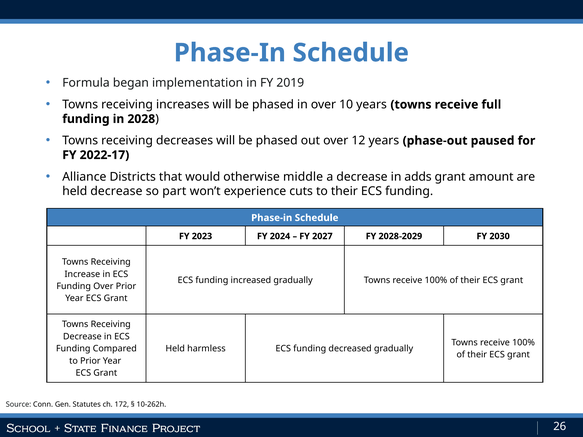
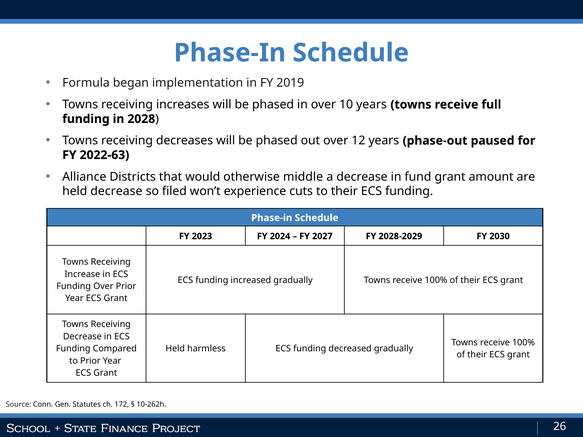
2022-17: 2022-17 -> 2022-63 (104, 155)
adds: adds -> fund (418, 177)
part: part -> filed (174, 191)
